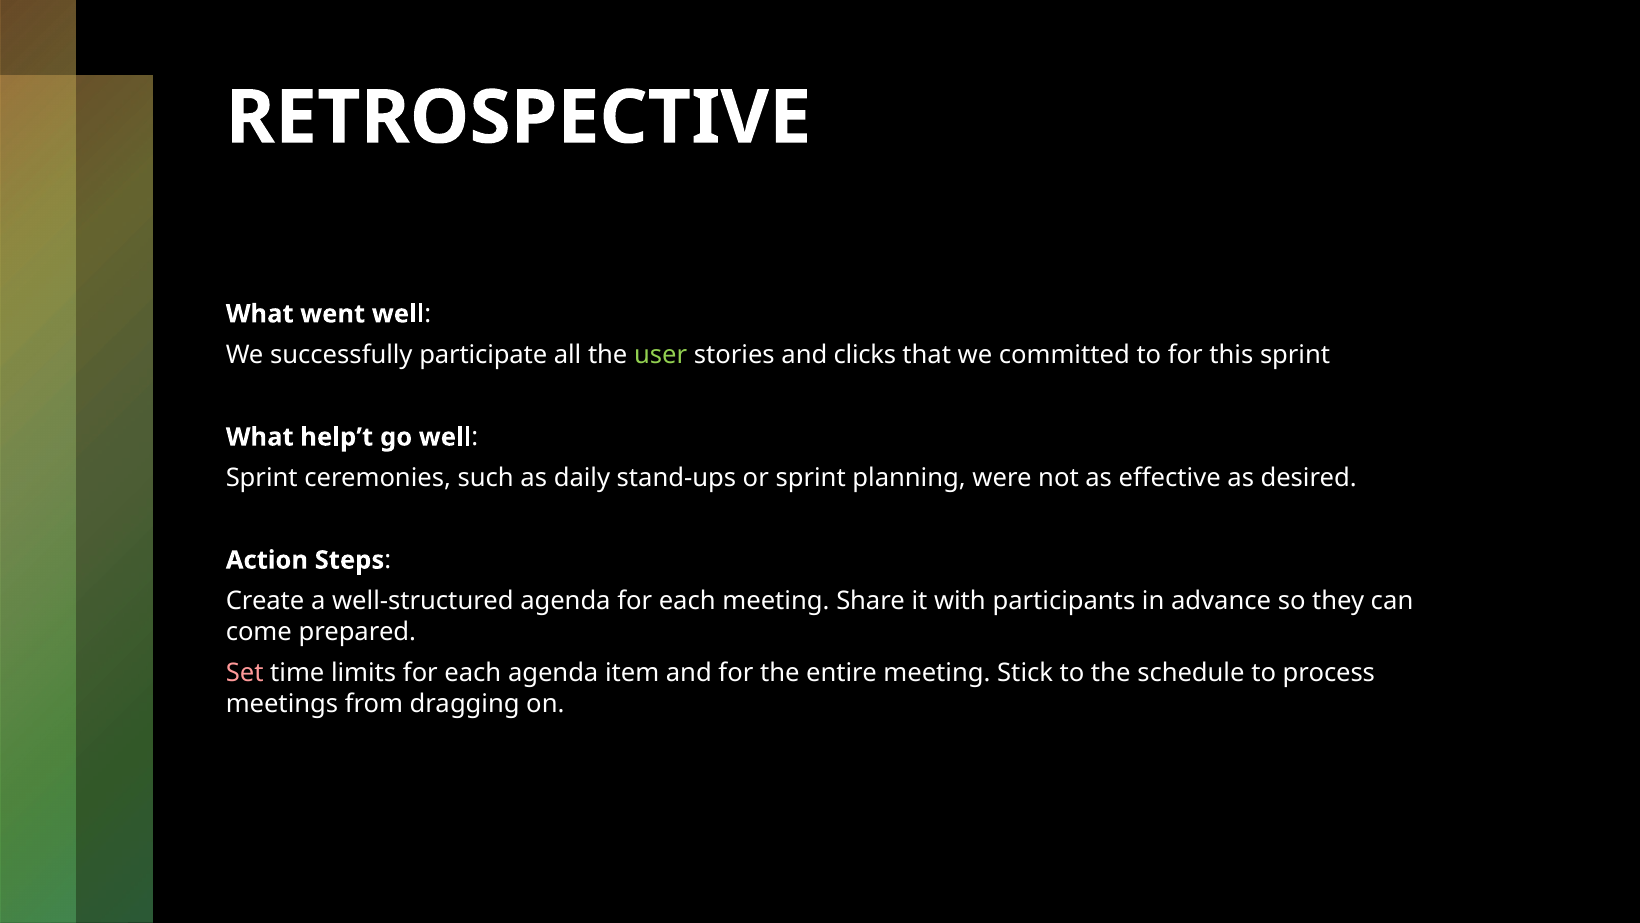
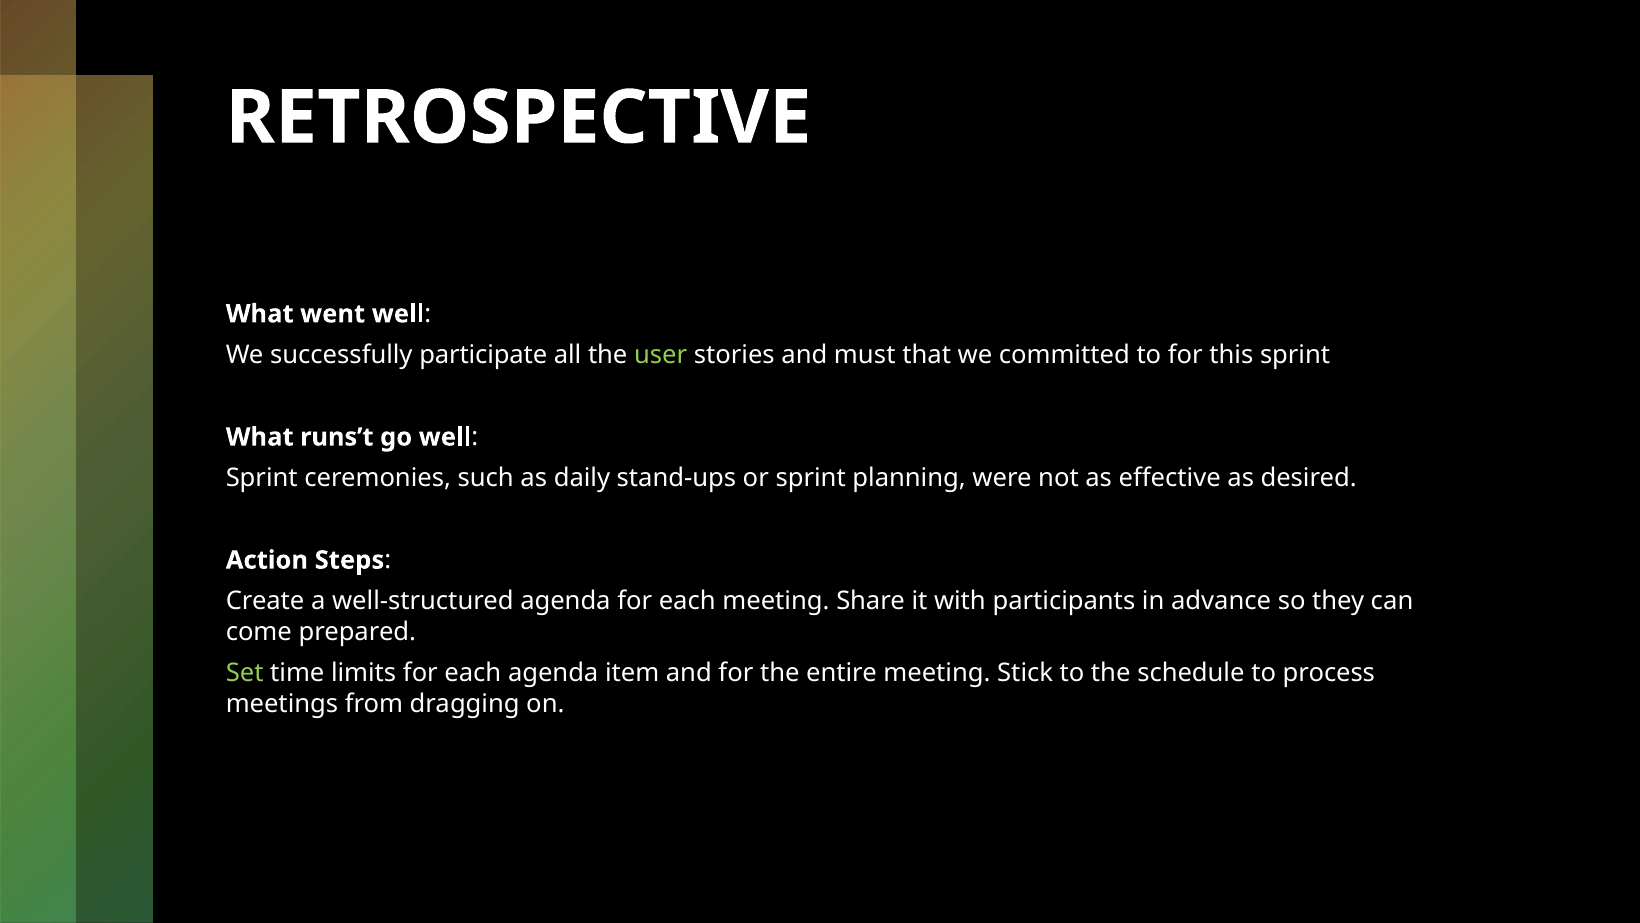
clicks: clicks -> must (865, 355)
help’t: help’t -> runs’t (337, 437)
Set colour: pink -> light green (245, 673)
